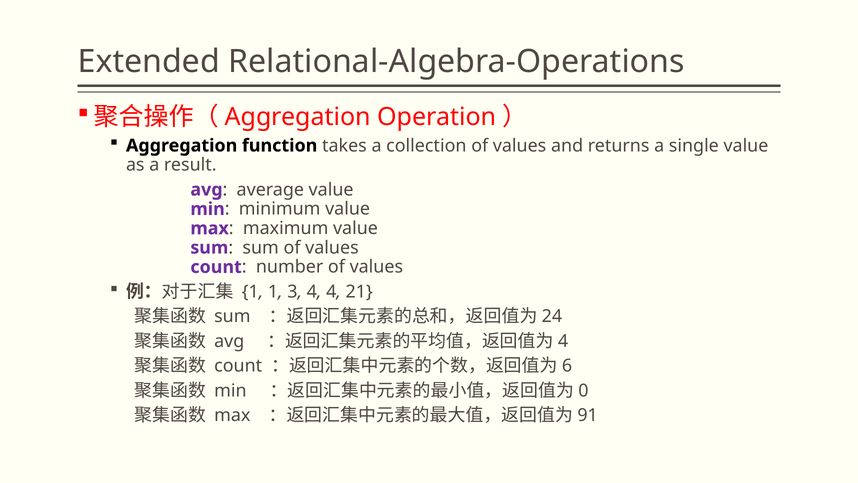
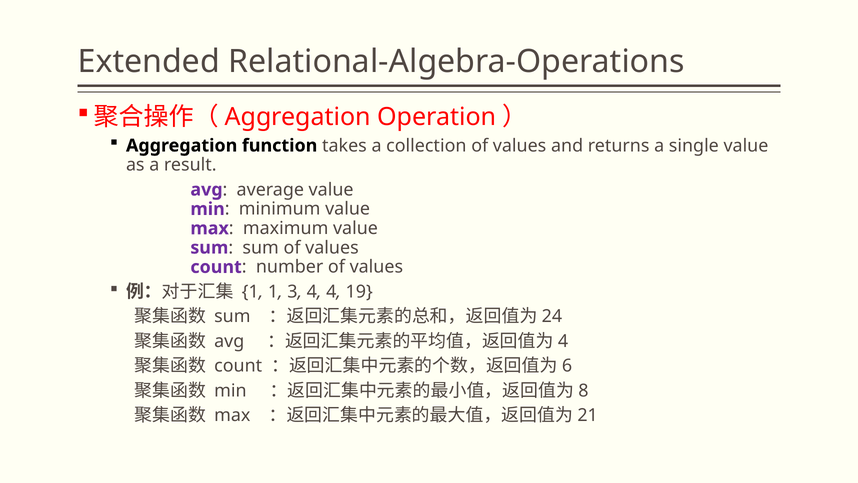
21: 21 -> 19 (359, 292)
0: 0 -> 8 (583, 390)
91: 91 -> 21 (588, 415)
